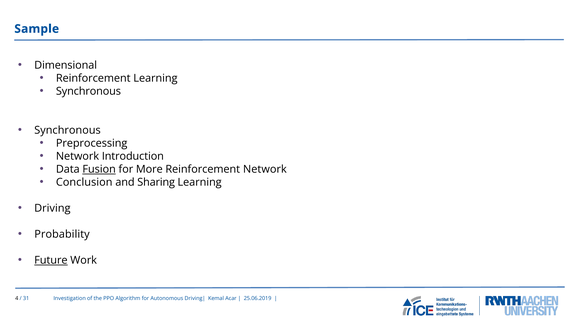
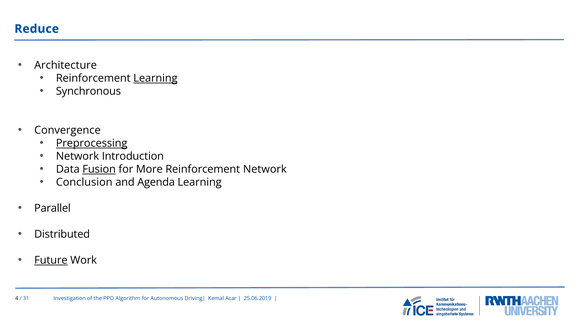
Sample: Sample -> Reduce (37, 29)
Dimensional: Dimensional -> Architecture (66, 65)
Learning underline: none -> present (155, 78)
Synchronous: Synchronous -> Convergence (67, 130)
Preprocessing underline: none -> present (92, 143)
Sharing: Sharing -> Agenda (156, 182)
Driving: Driving -> Parallel (52, 208)
Probability: Probability -> Distributed (62, 234)
